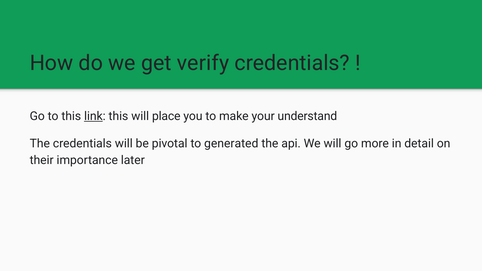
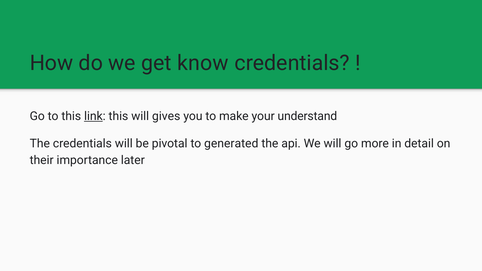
verify: verify -> know (203, 63)
place: place -> gives (166, 116)
